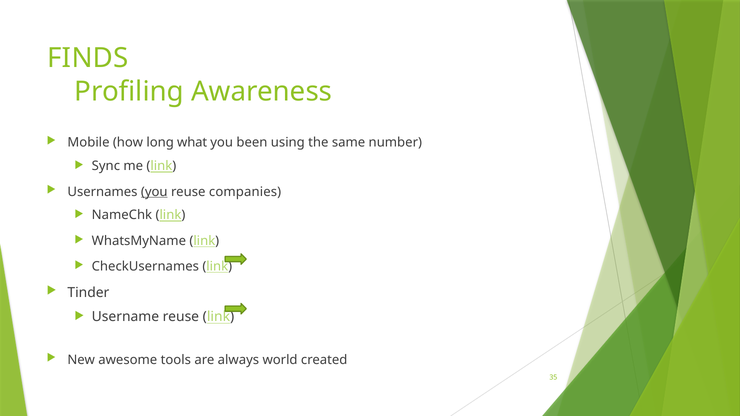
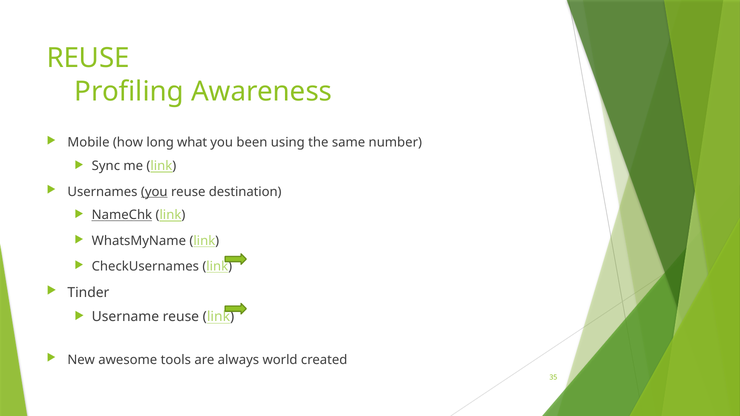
FINDS: FINDS -> REUSE (88, 58)
companies: companies -> destination (245, 192)
NameChk underline: none -> present (122, 215)
